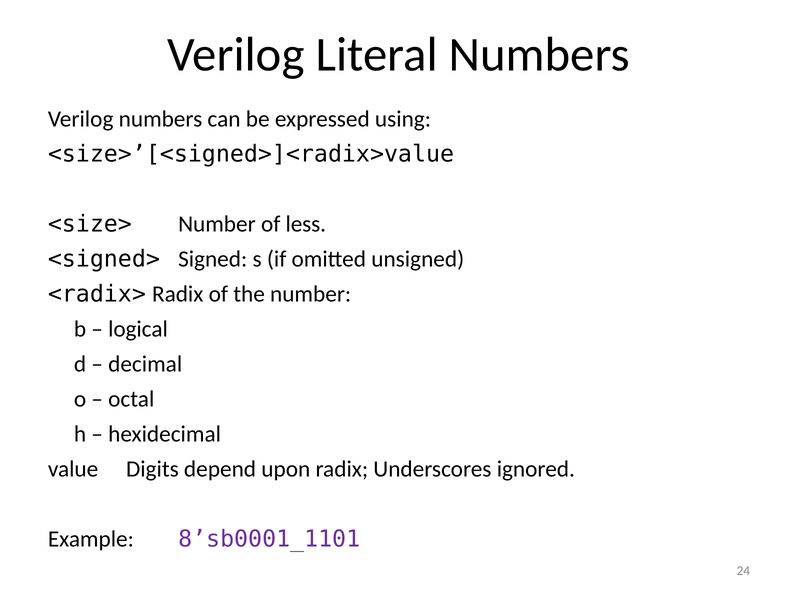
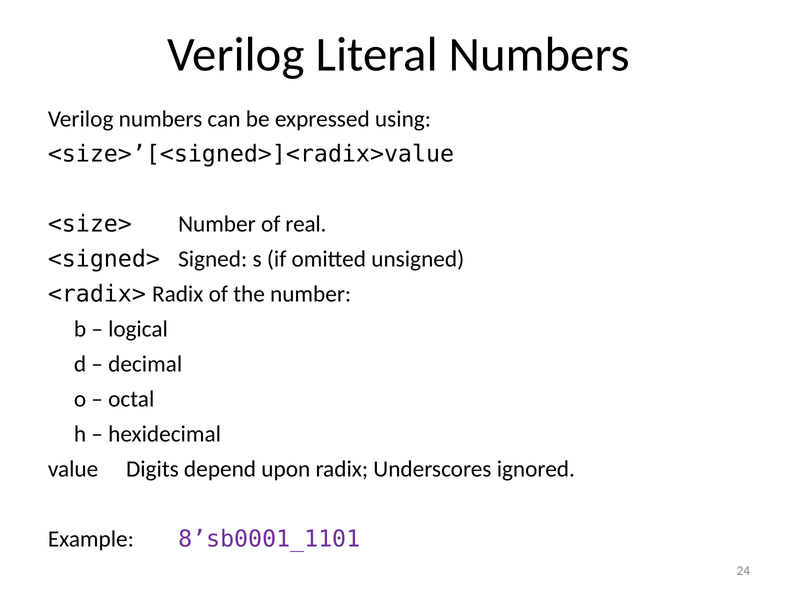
less: less -> real (306, 224)
